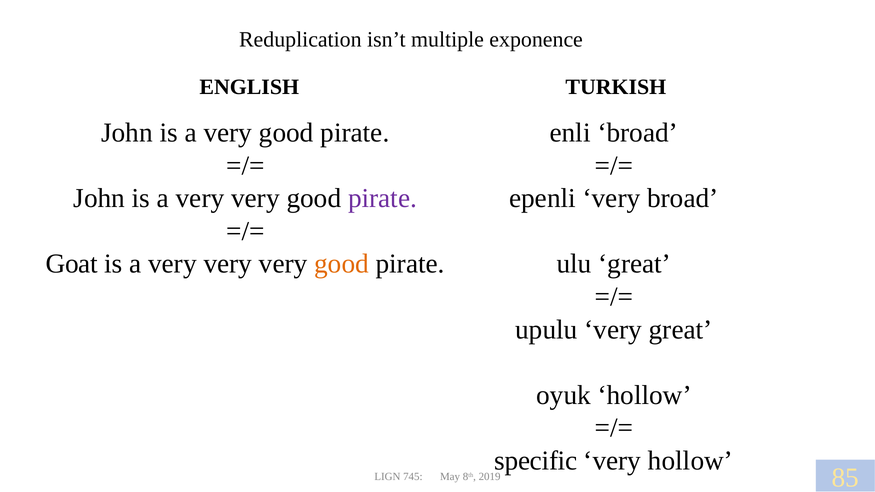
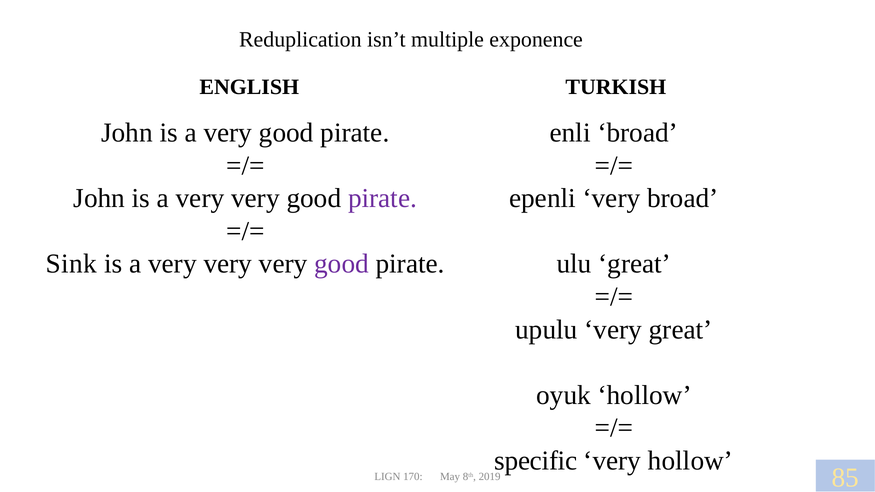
Goat: Goat -> Sink (71, 264)
good colour: orange -> purple (342, 264)
745: 745 -> 170 (413, 477)
